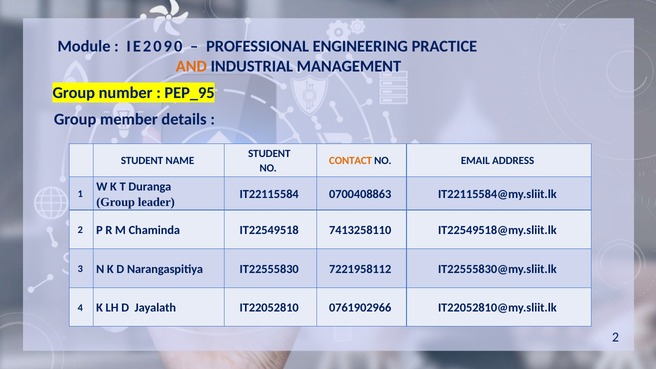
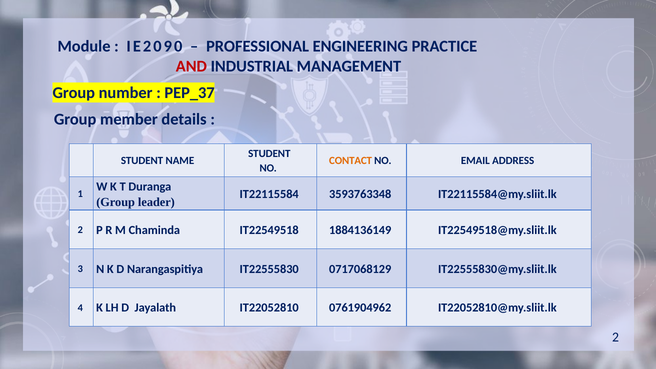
AND colour: orange -> red (191, 66)
PEP_95: PEP_95 -> PEP_37 (190, 93)
0700408863: 0700408863 -> 3593763348 (360, 194)
7413258110: 7413258110 -> 1884136149 (360, 230)
7221958112: 7221958112 -> 0717068129 (360, 269)
0761902966: 0761902966 -> 0761904962 (360, 308)
